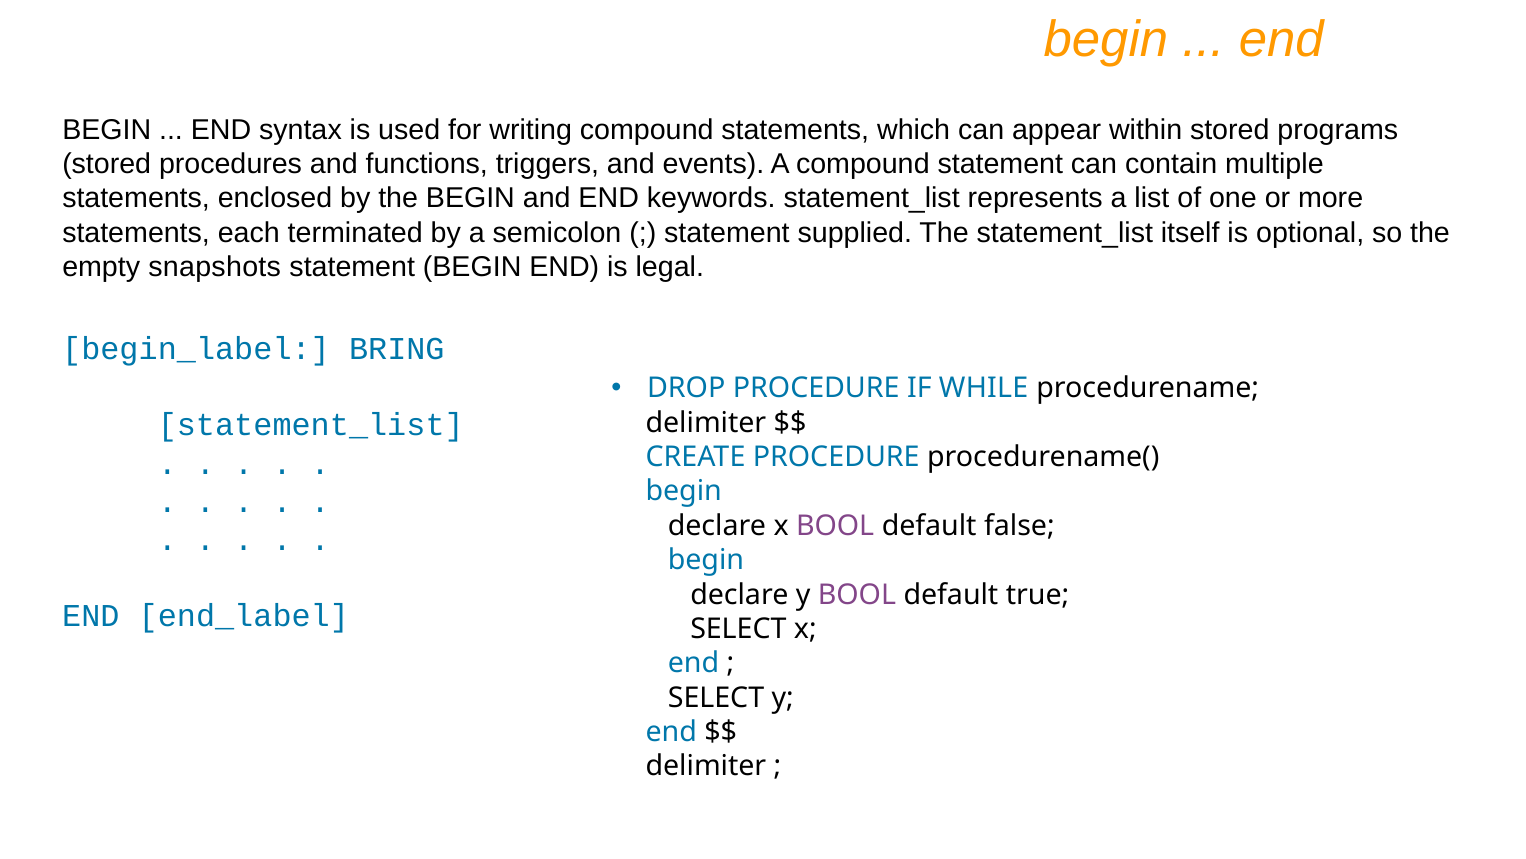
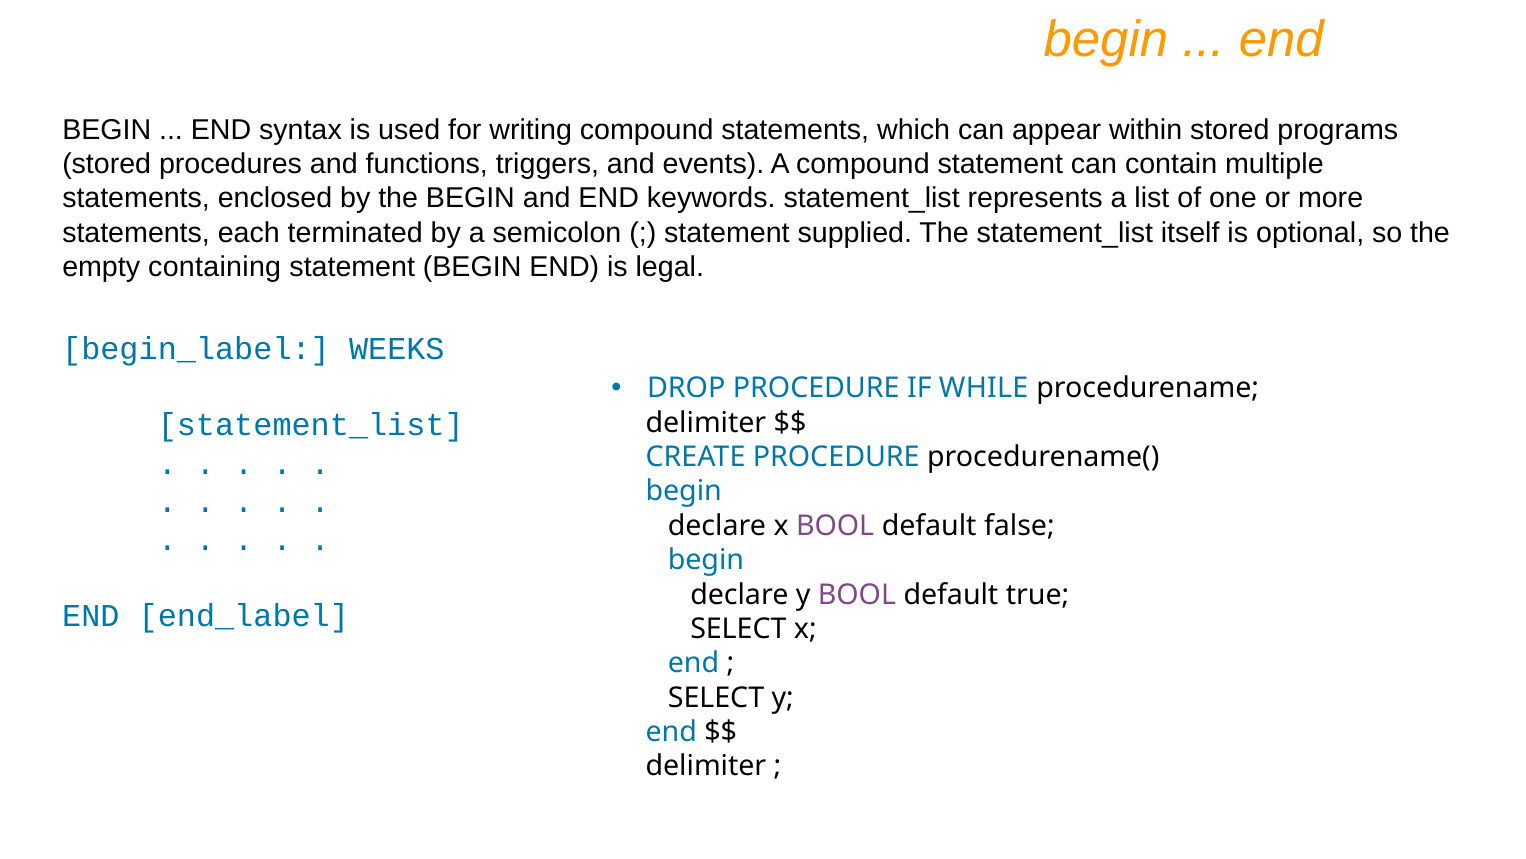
snapshots: snapshots -> containing (215, 267)
BRING: BRING -> WEEKS (397, 349)
